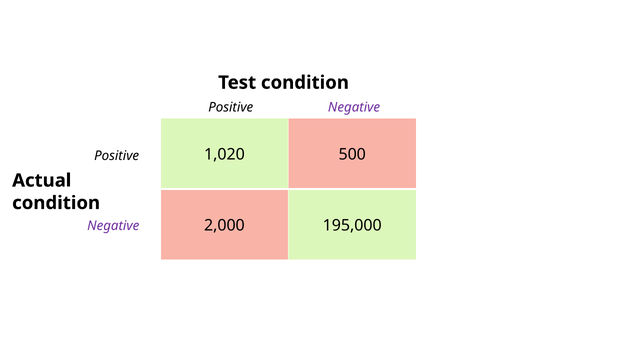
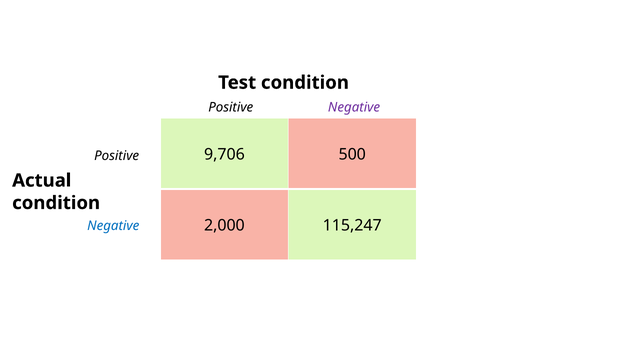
1,020: 1,020 -> 9,706 (224, 154)
195,000: 195,000 -> 115,247 (352, 225)
Negative colour: purple -> blue (113, 226)
